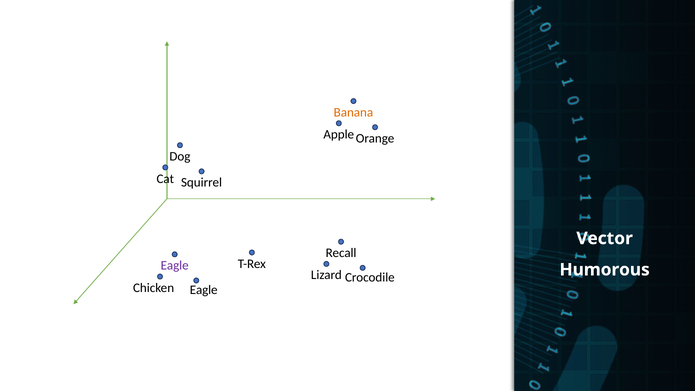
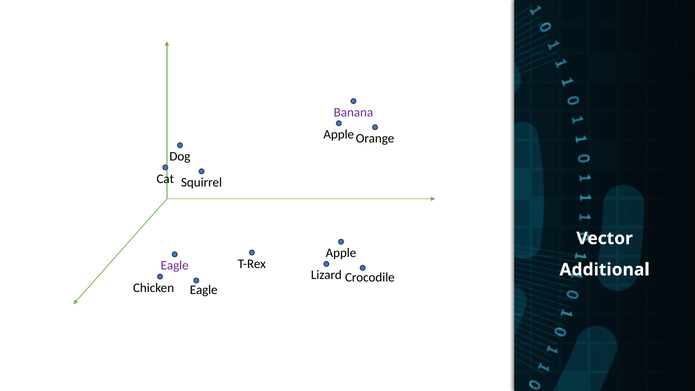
Banana colour: orange -> purple (353, 112)
Recall: Recall -> Apple (341, 253)
Humorous: Humorous -> Additional (605, 270)
